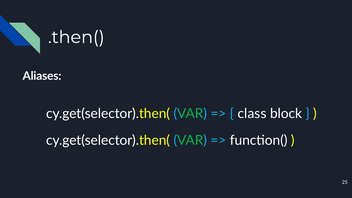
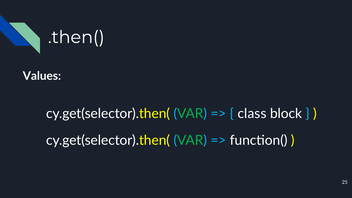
Aliases: Aliases -> Values (42, 76)
